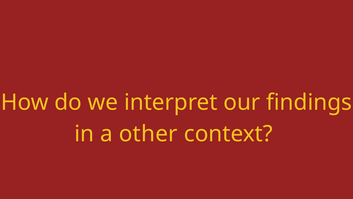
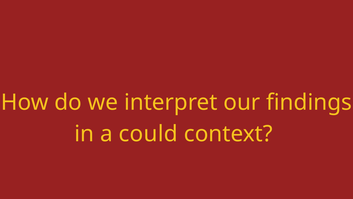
other: other -> could (148, 134)
